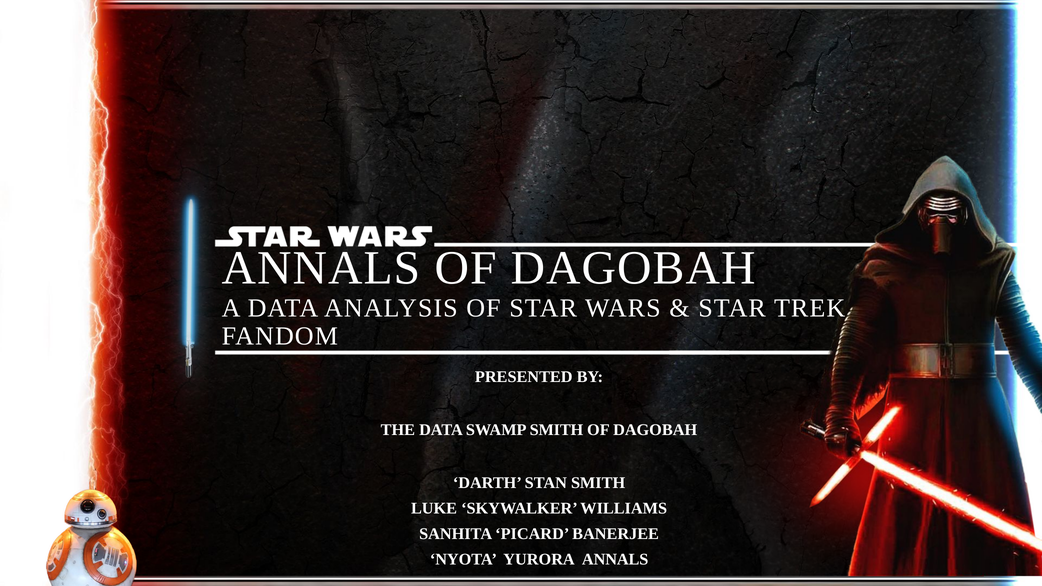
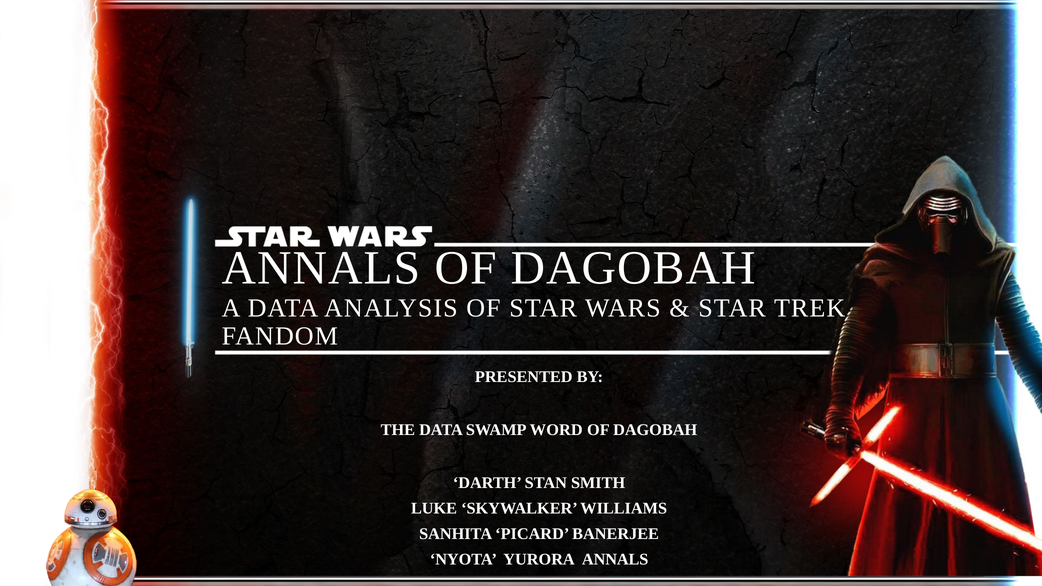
SWAMP SMITH: SMITH -> WORD (556, 430)
